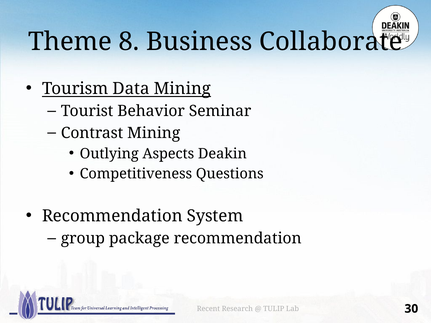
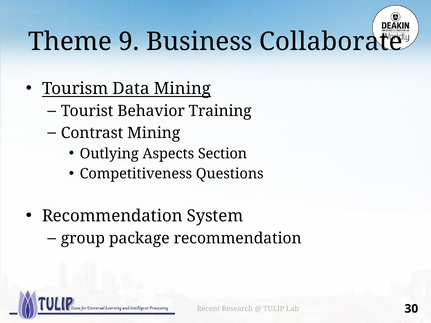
8: 8 -> 9 (129, 42)
Seminar: Seminar -> Training (220, 111)
Deakin: Deakin -> Section (222, 154)
